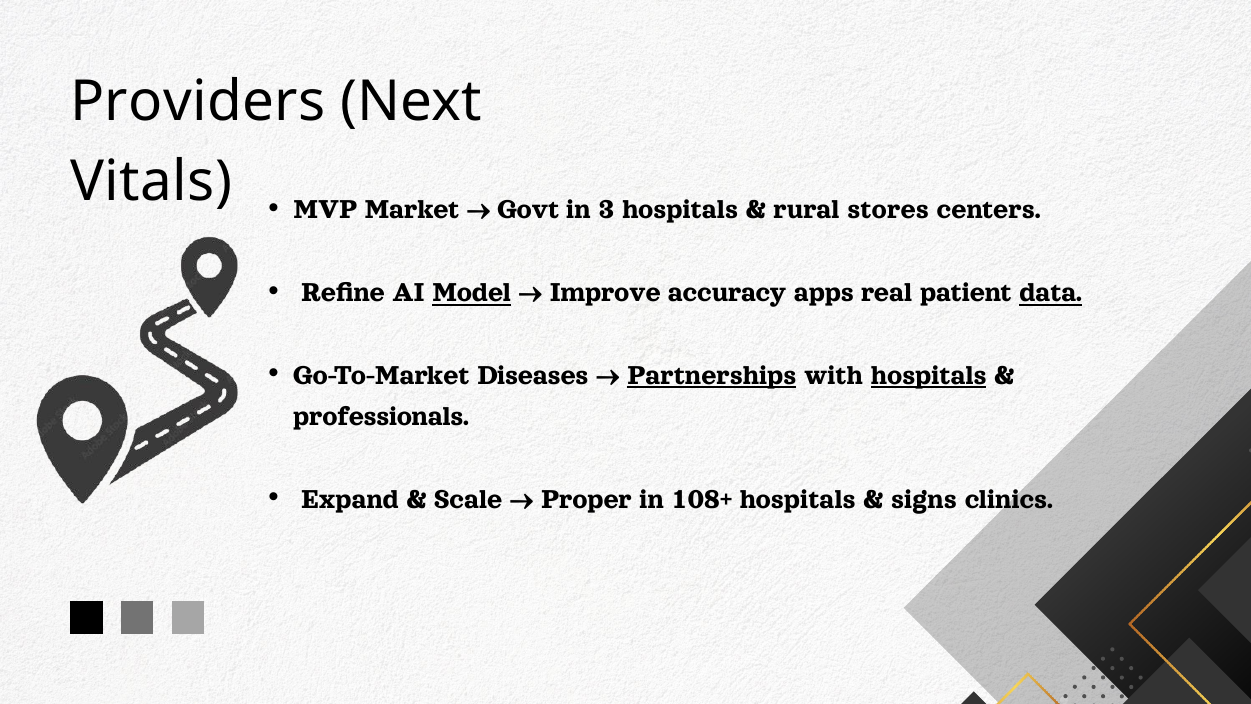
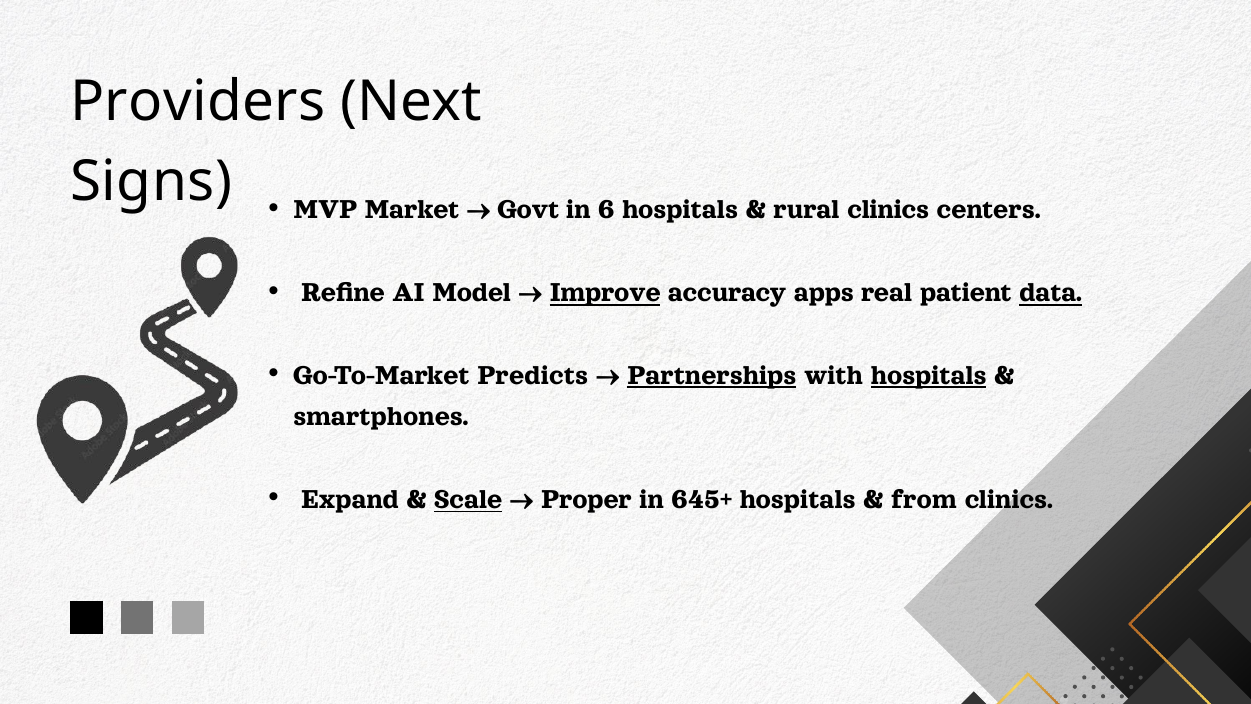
Vitals: Vitals -> Signs (151, 181)
3: 3 -> 6 (607, 209)
rural stores: stores -> clinics (888, 209)
Model underline: present -> none (472, 292)
Improve underline: none -> present (605, 292)
Diseases: Diseases -> Predicts (533, 374)
professionals: professionals -> smartphones (381, 416)
Scale underline: none -> present (468, 499)
108+: 108+ -> 645+ (702, 499)
signs: signs -> from (924, 499)
